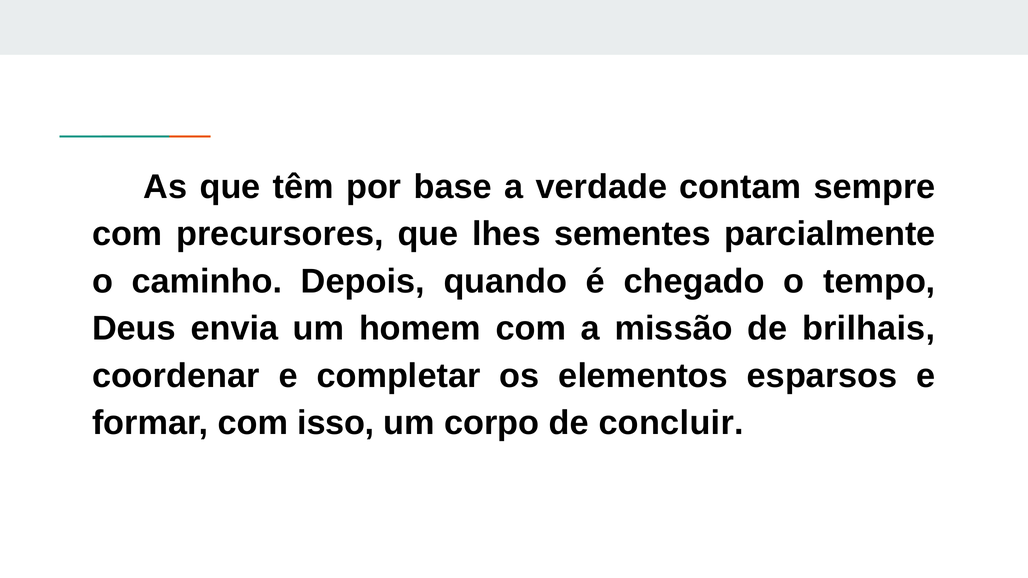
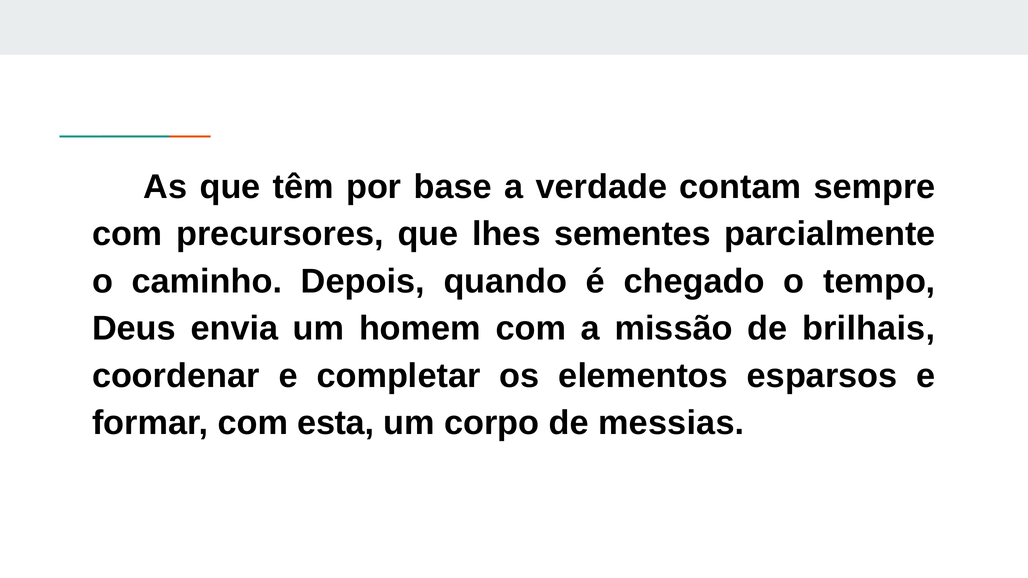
isso: isso -> esta (336, 423)
concluir: concluir -> messias (671, 423)
